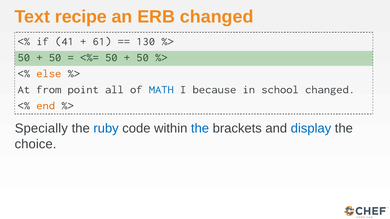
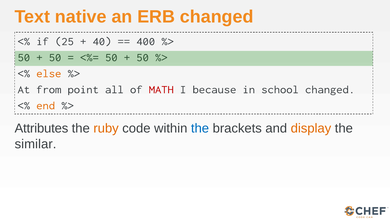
recipe: recipe -> native (81, 17)
41: 41 -> 25 (64, 41)
61: 61 -> 40 (102, 41)
130: 130 -> 400 (146, 41)
MATH colour: blue -> red (161, 90)
Specially: Specially -> Attributes (41, 129)
ruby colour: blue -> orange (106, 129)
display colour: blue -> orange (311, 129)
choice: choice -> similar (36, 144)
